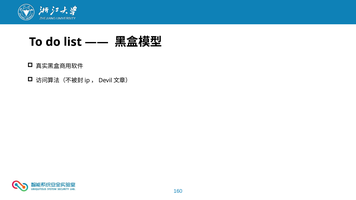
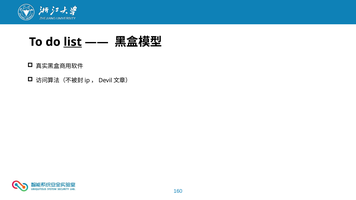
list underline: none -> present (73, 42)
